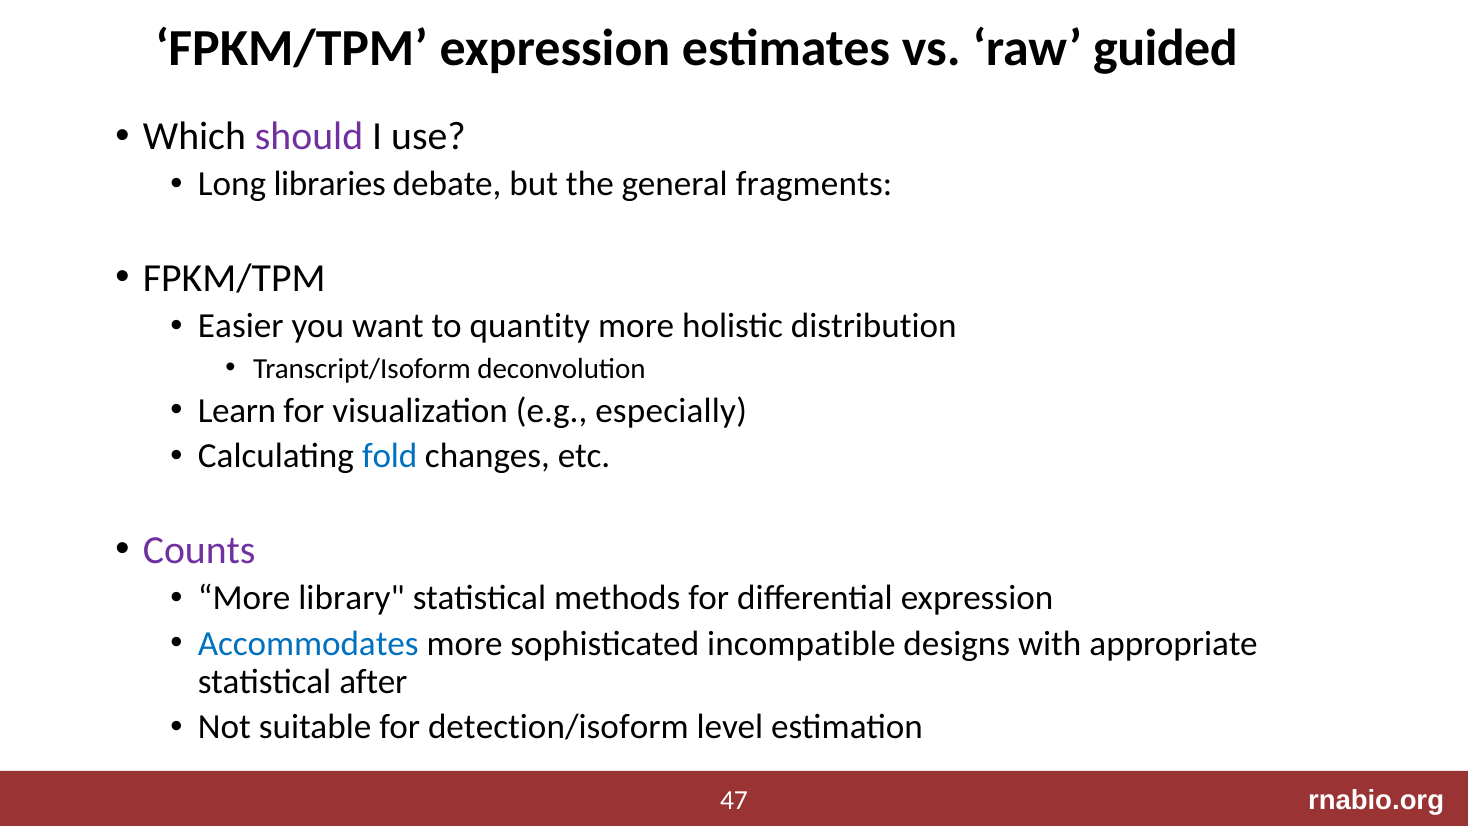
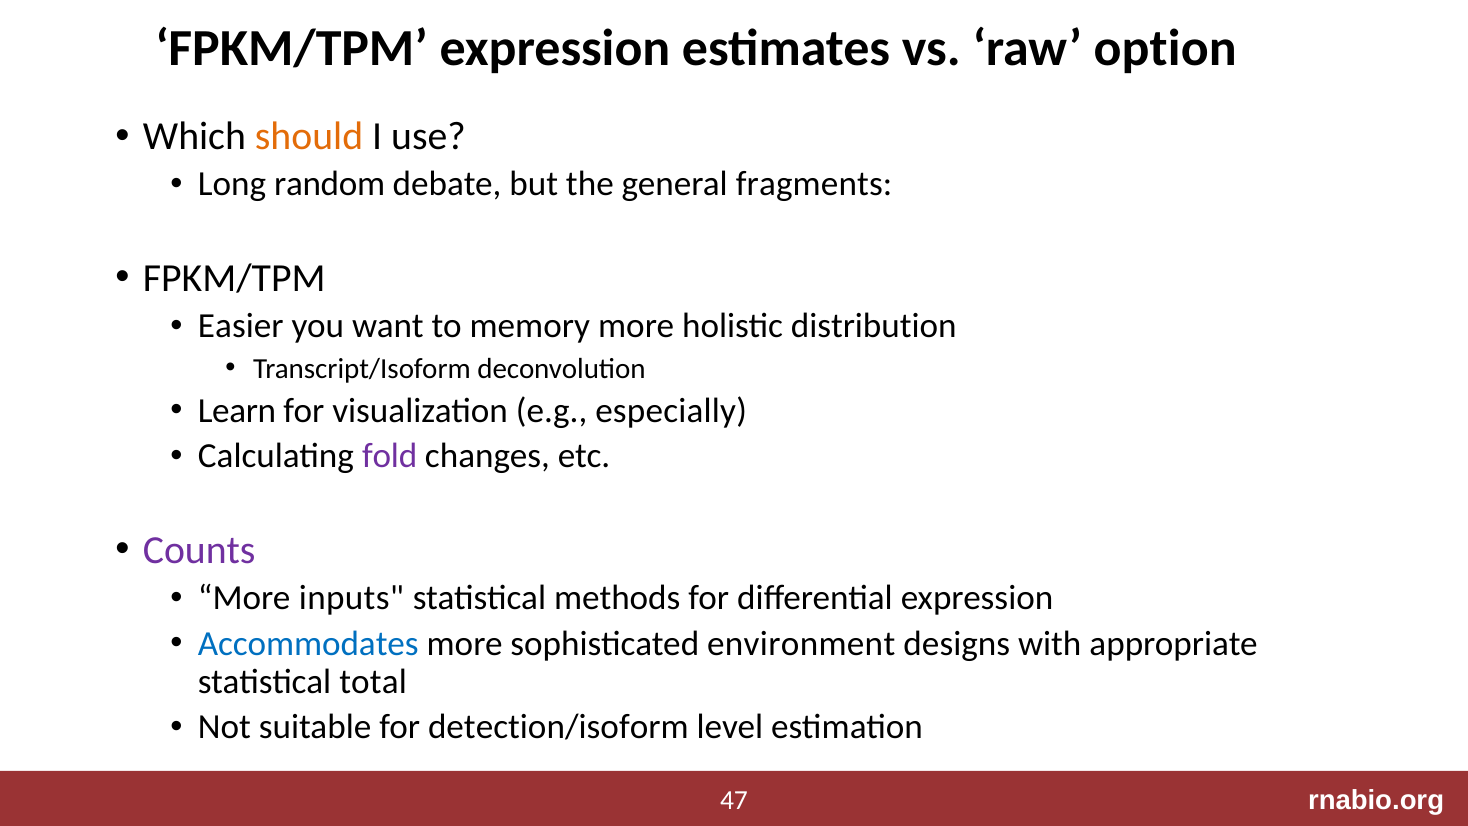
guided: guided -> option (1165, 48)
should colour: purple -> orange (309, 136)
libraries: libraries -> random (330, 184)
quantity: quantity -> memory (530, 326)
fold colour: blue -> purple (390, 456)
library: library -> inputs (351, 598)
incompatible: incompatible -> environment (801, 644)
after: after -> total (373, 682)
